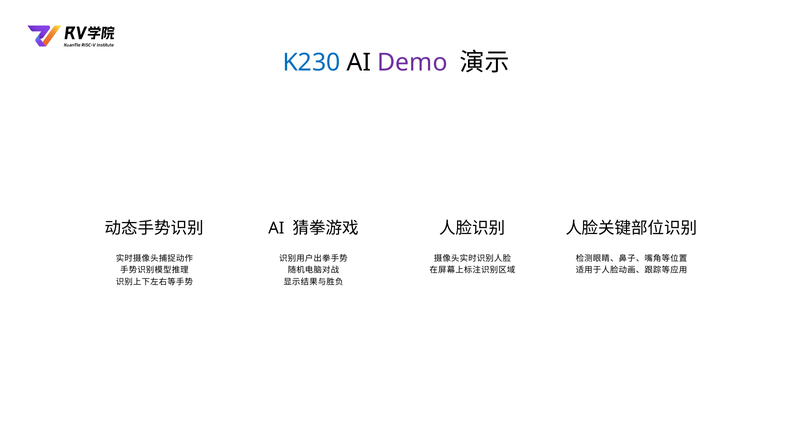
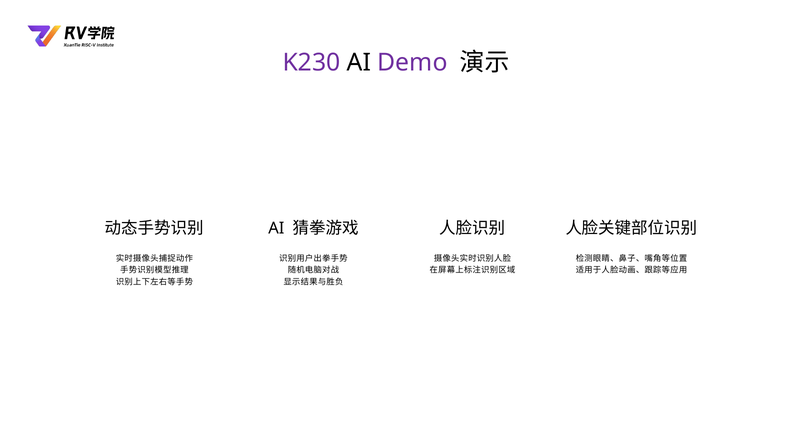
K230 colour: blue -> purple (311, 63)
